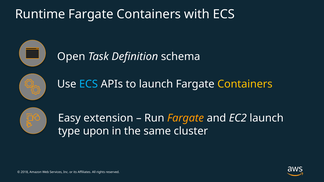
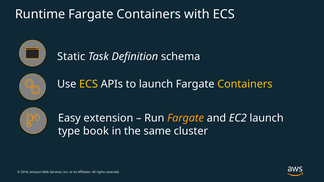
Open: Open -> Static (71, 57)
ECS colour: light blue -> yellow (88, 84)
upon: upon -> book (96, 131)
